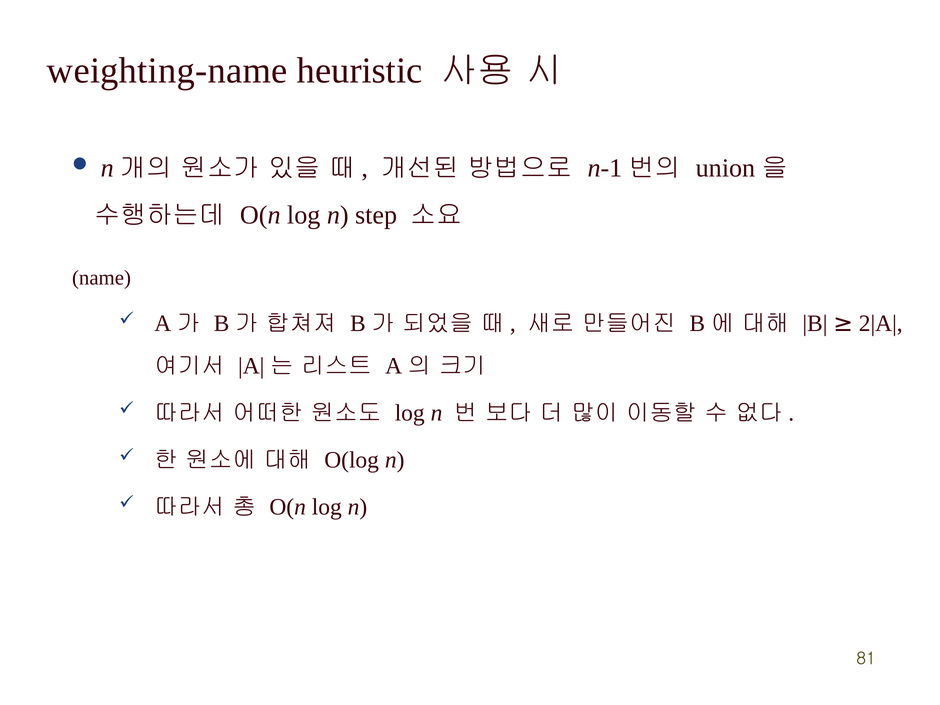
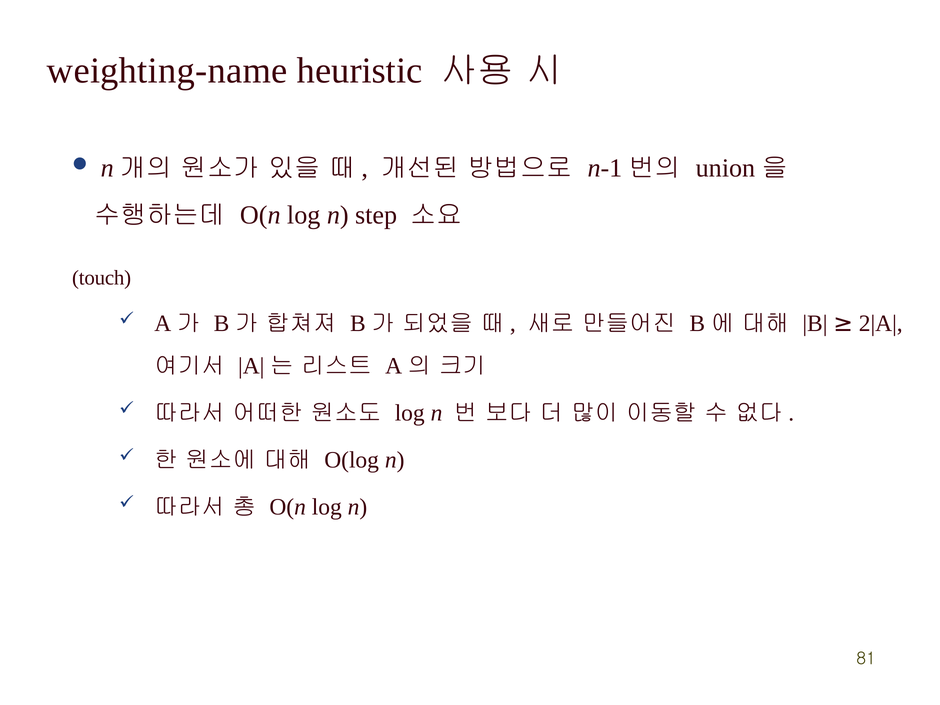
name: name -> touch (102, 278)
